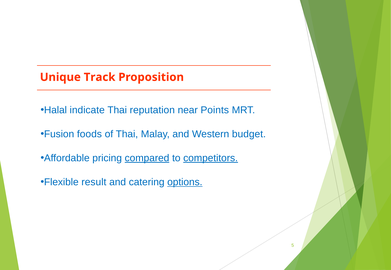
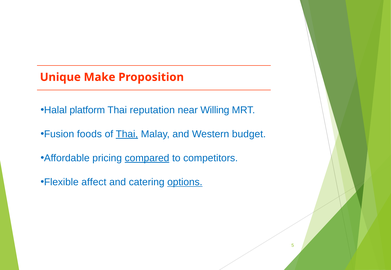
Track: Track -> Make (100, 77)
indicate: indicate -> platform (87, 110)
Points: Points -> Willing (215, 110)
Thai underline: none -> present (127, 134)
competitors underline: present -> none (211, 159)
result: result -> affect (94, 183)
